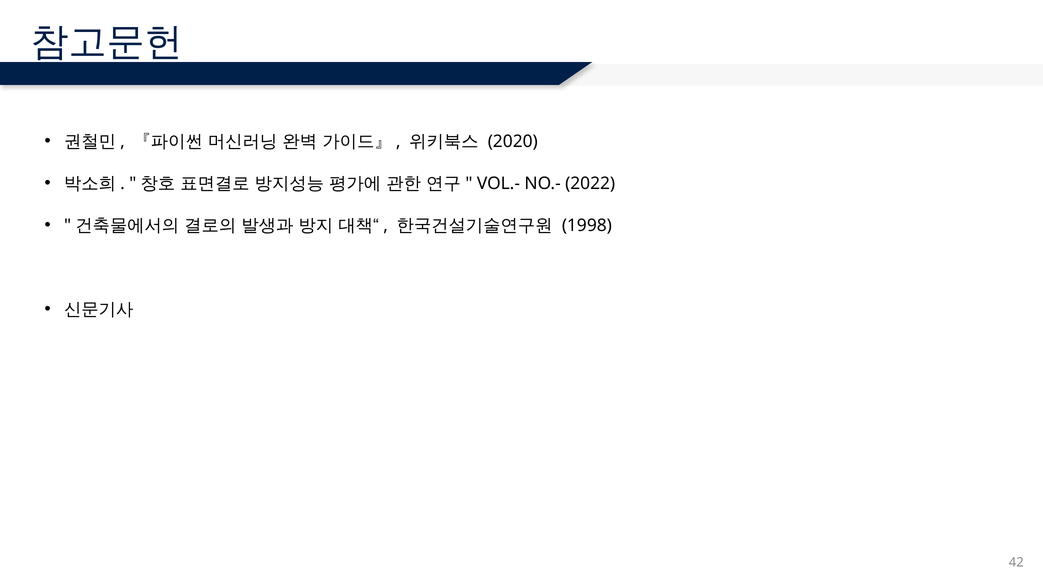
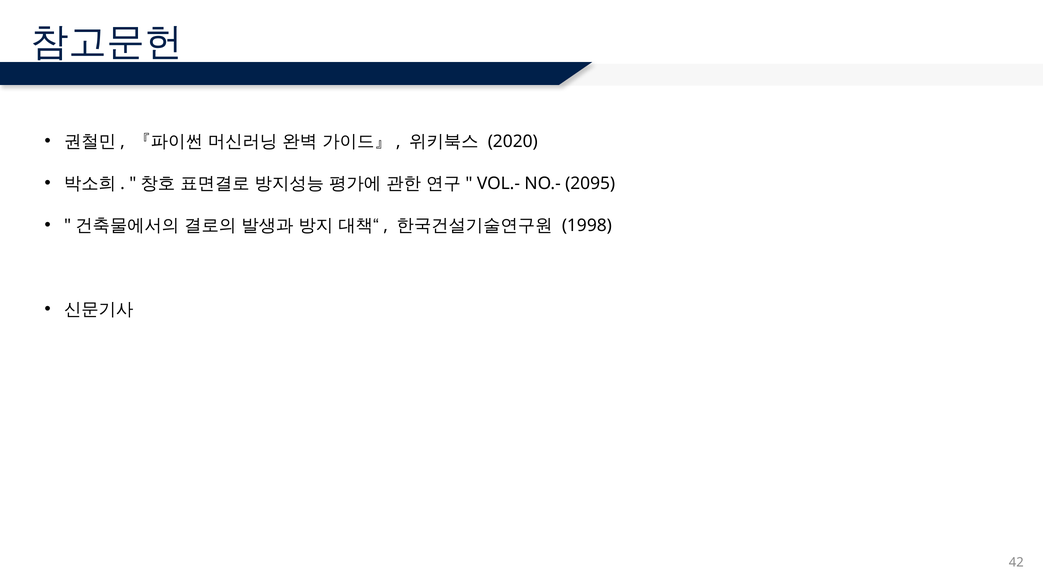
2022: 2022 -> 2095 (590, 184)
